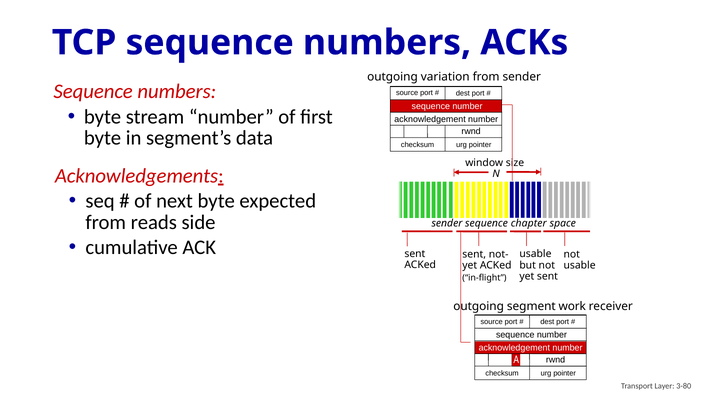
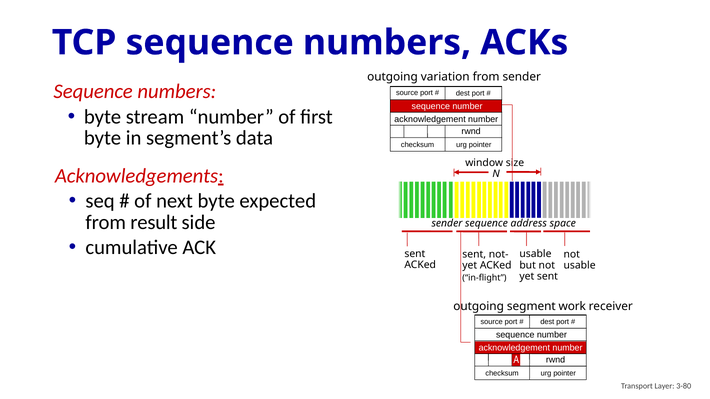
reads: reads -> result (154, 222)
chapter: chapter -> address (529, 224)
